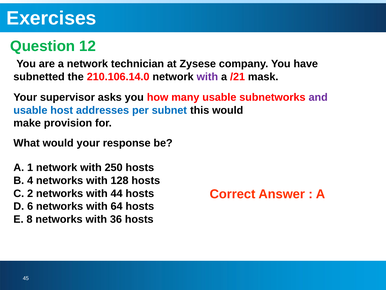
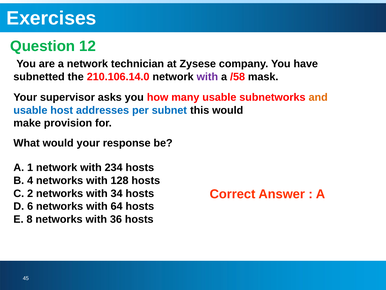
/21: /21 -> /58 (238, 77)
and colour: purple -> orange (318, 97)
250: 250 -> 234 (114, 167)
44: 44 -> 34 (117, 193)
